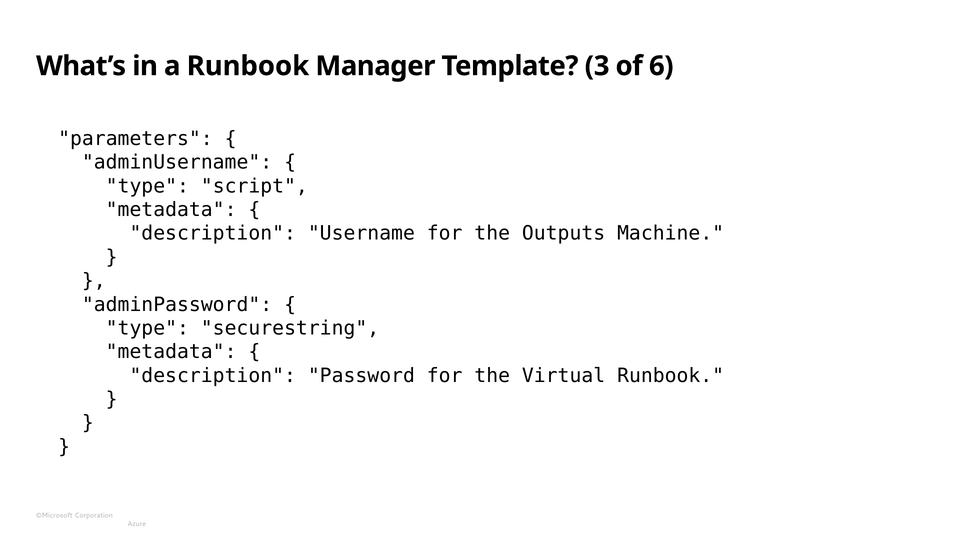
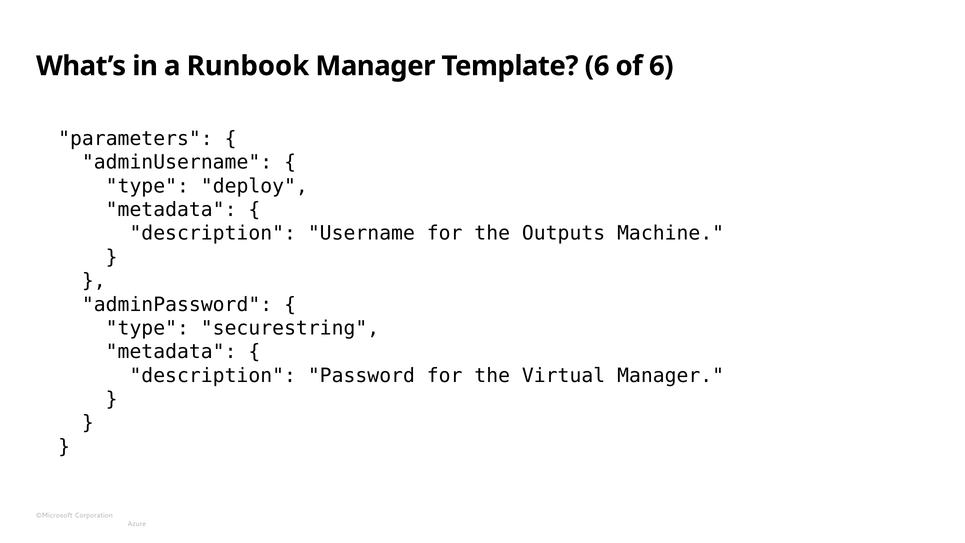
Template 3: 3 -> 6 (597, 66)
script: script -> deploy (254, 186)
Virtual Runbook: Runbook -> Manager (671, 375)
